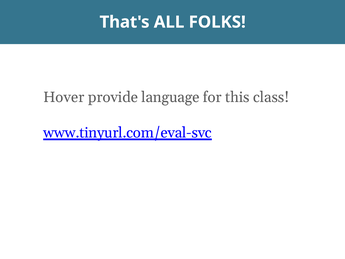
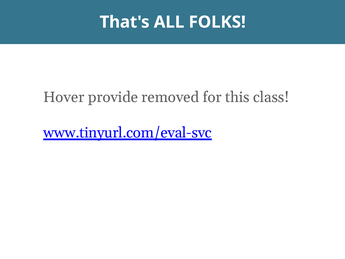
language: language -> removed (170, 97)
